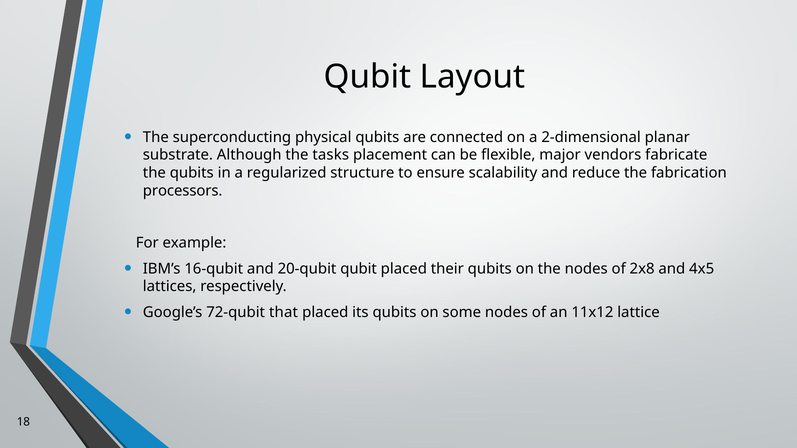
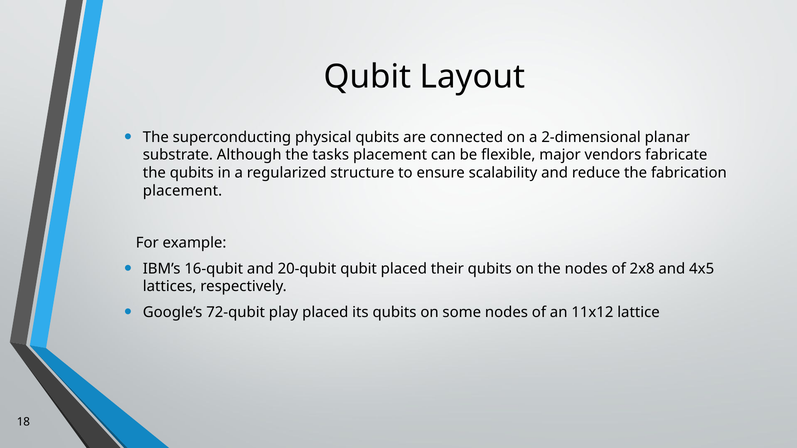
processors: processors -> placement (183, 191)
that: that -> play (284, 313)
